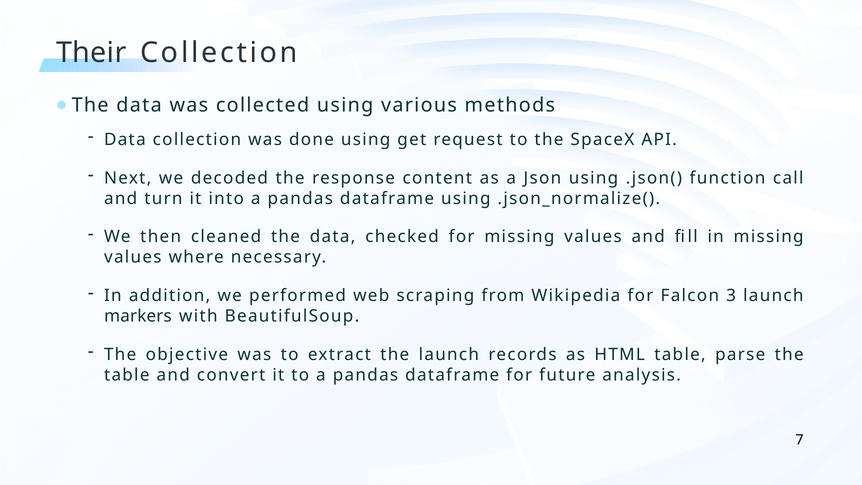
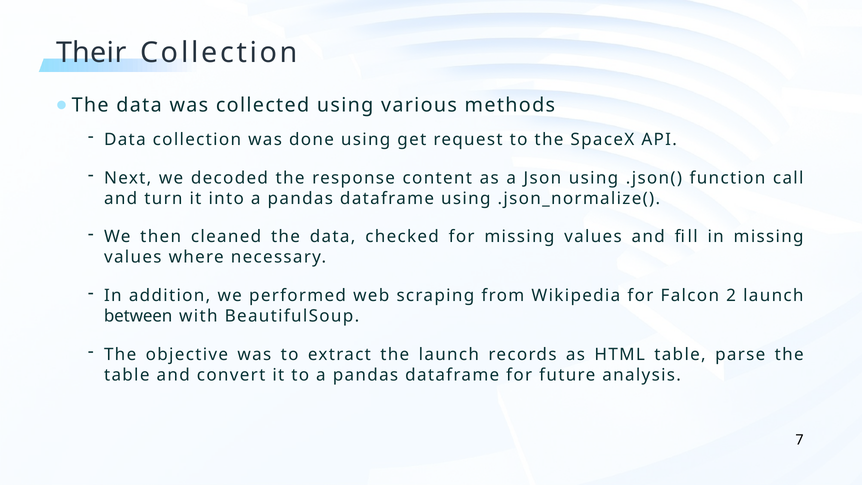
3: 3 -> 2 (731, 296)
markers: markers -> between (138, 316)
